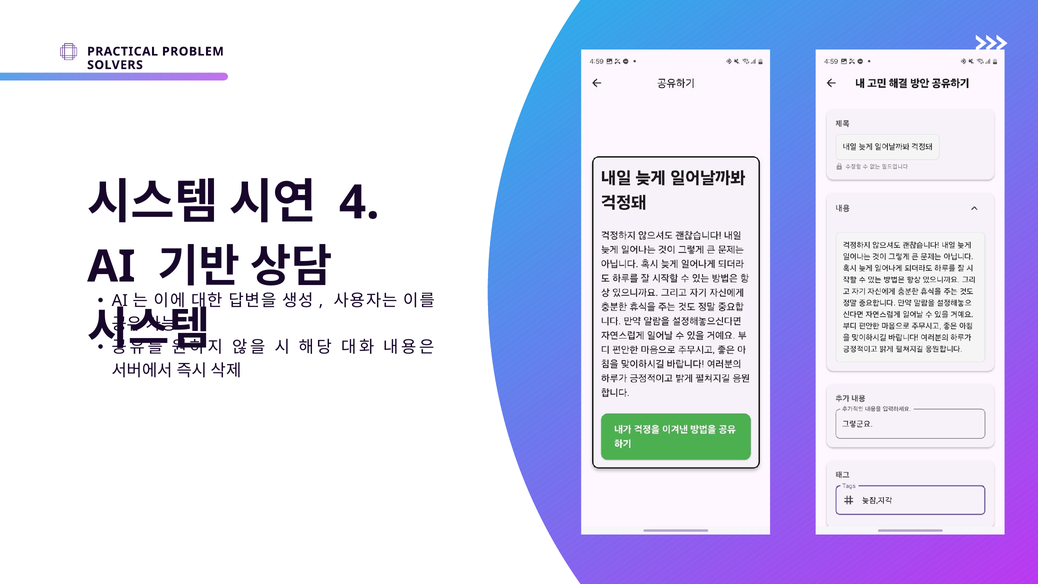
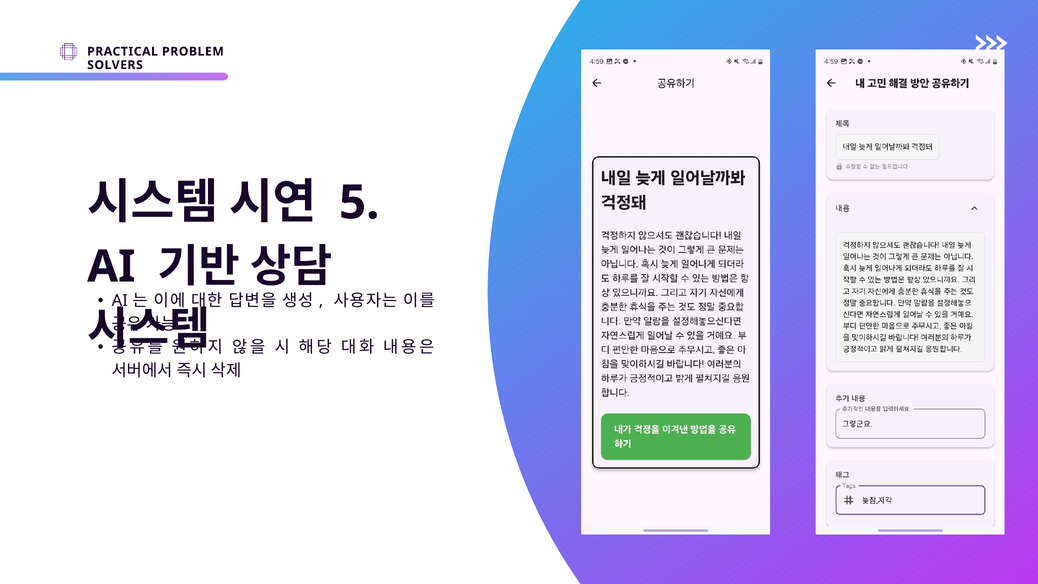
4: 4 -> 5 (359, 203)
